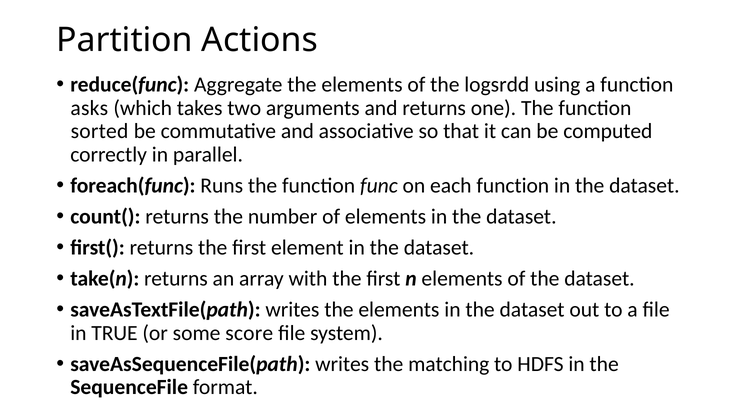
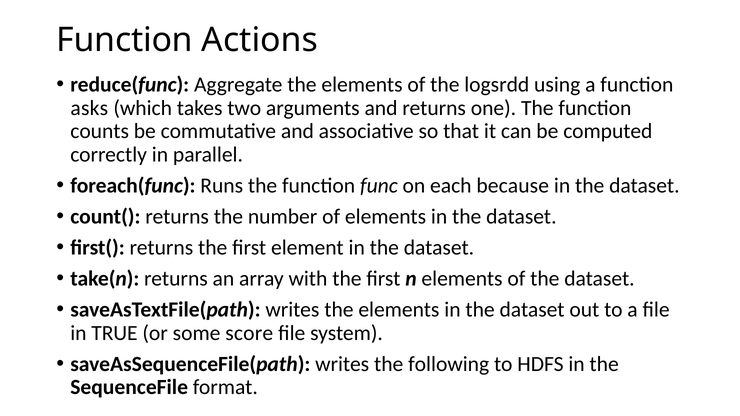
Partition: Partition -> Function (125, 40)
sorted: sorted -> counts (100, 131)
each function: function -> because (513, 186)
matching: matching -> following (449, 364)
